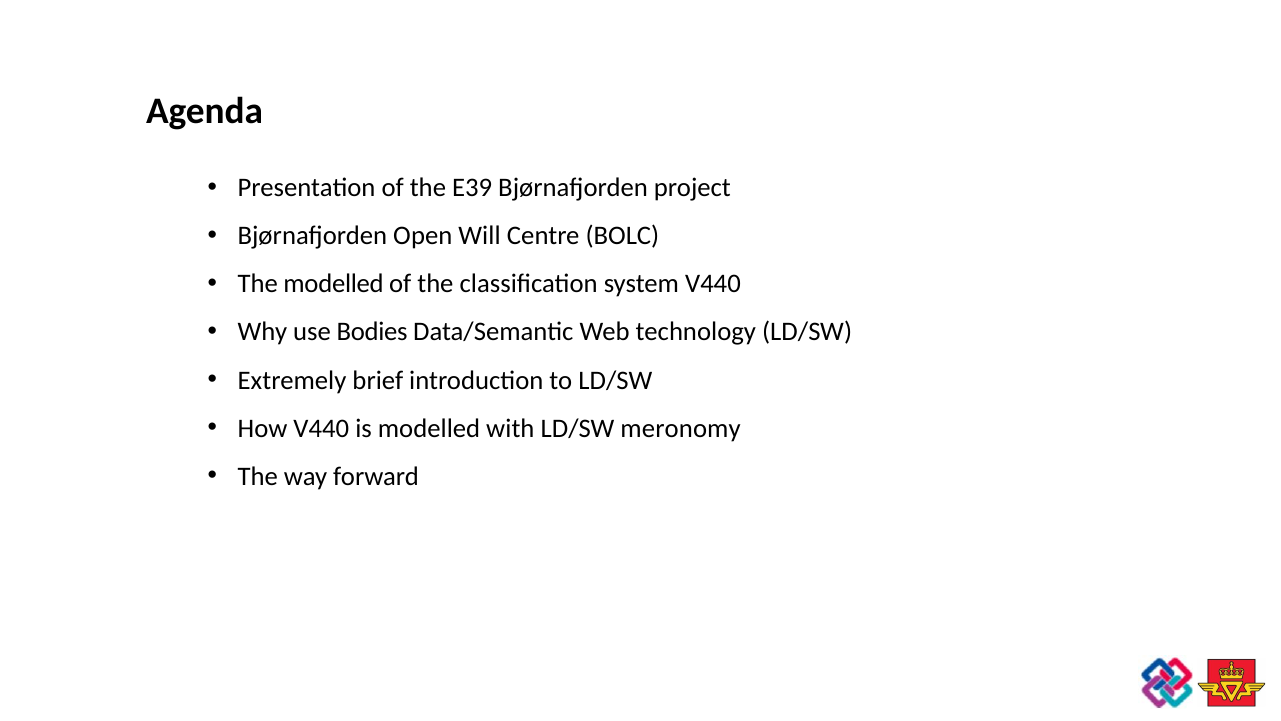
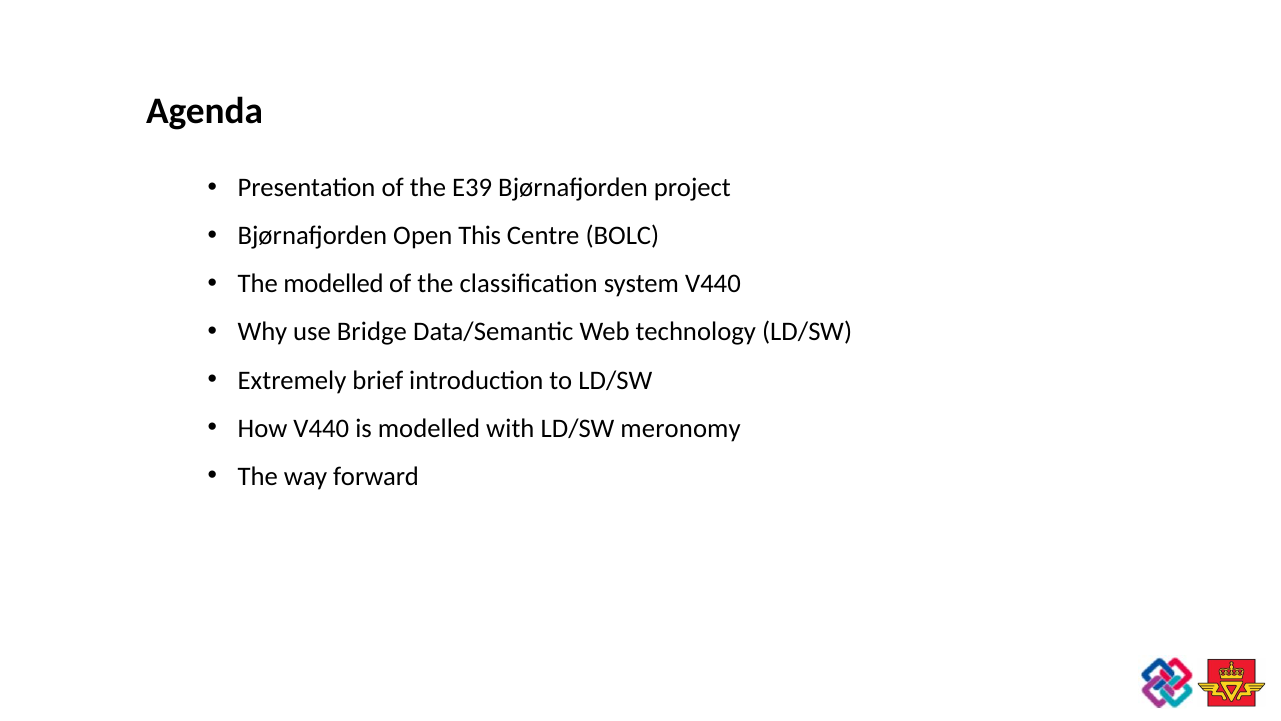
Will: Will -> This (480, 236)
Bodies: Bodies -> Bridge (372, 332)
